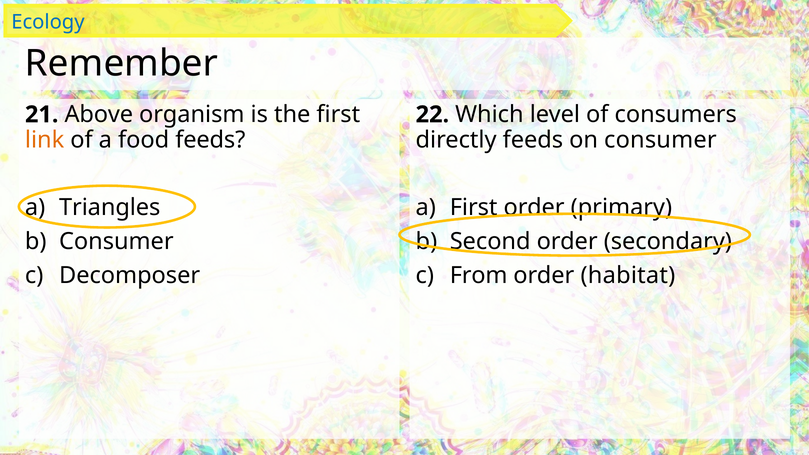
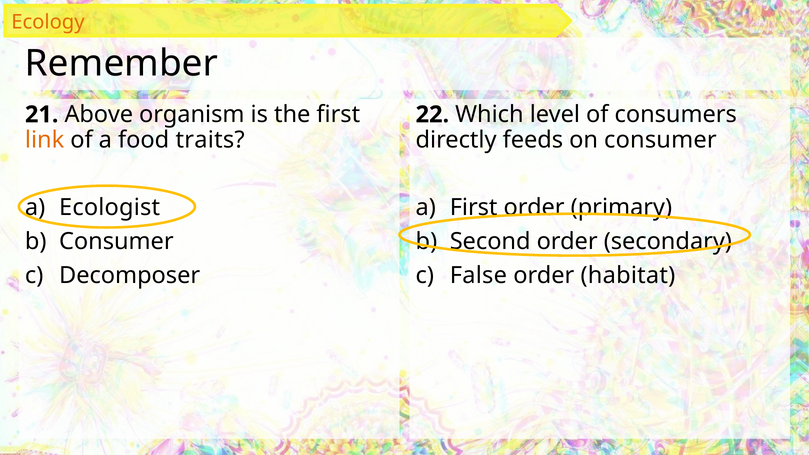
Ecology colour: blue -> orange (48, 22)
food feeds: feeds -> traits (210, 140)
Triangles: Triangles -> Ecologist (110, 208)
From: From -> False (478, 275)
